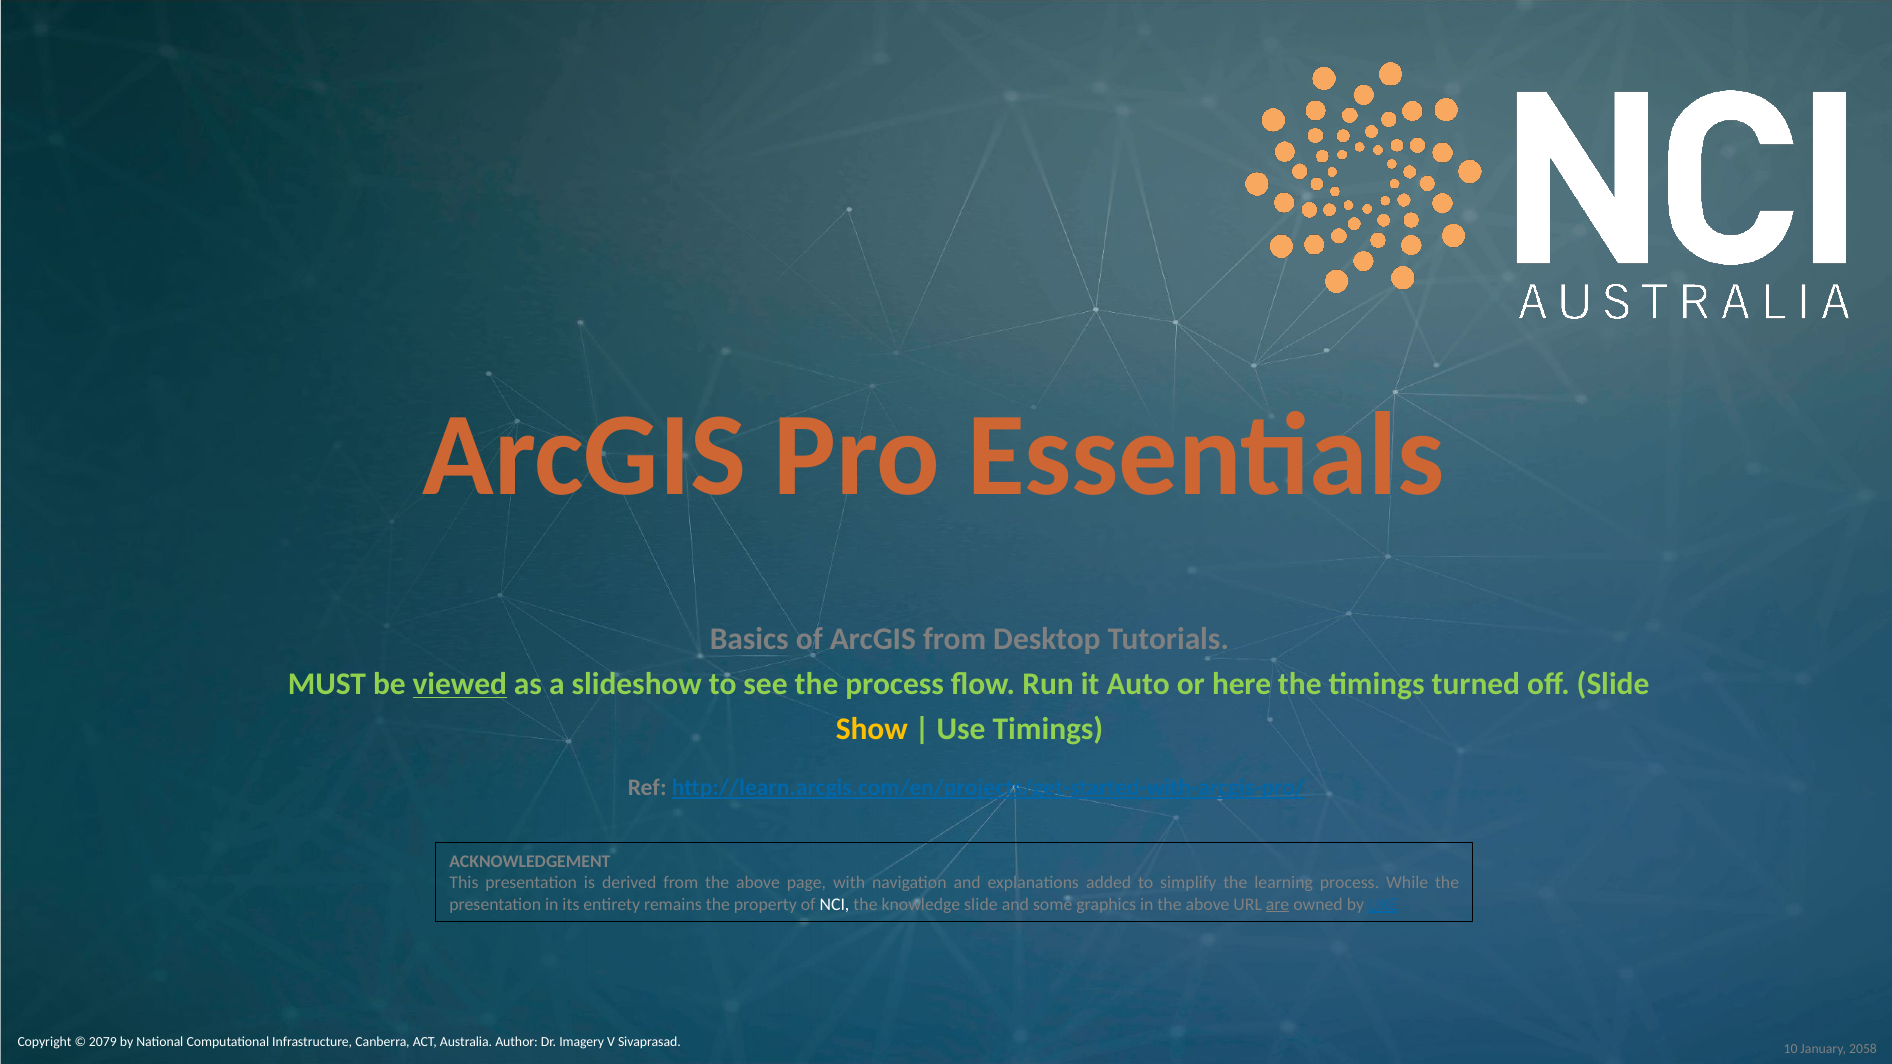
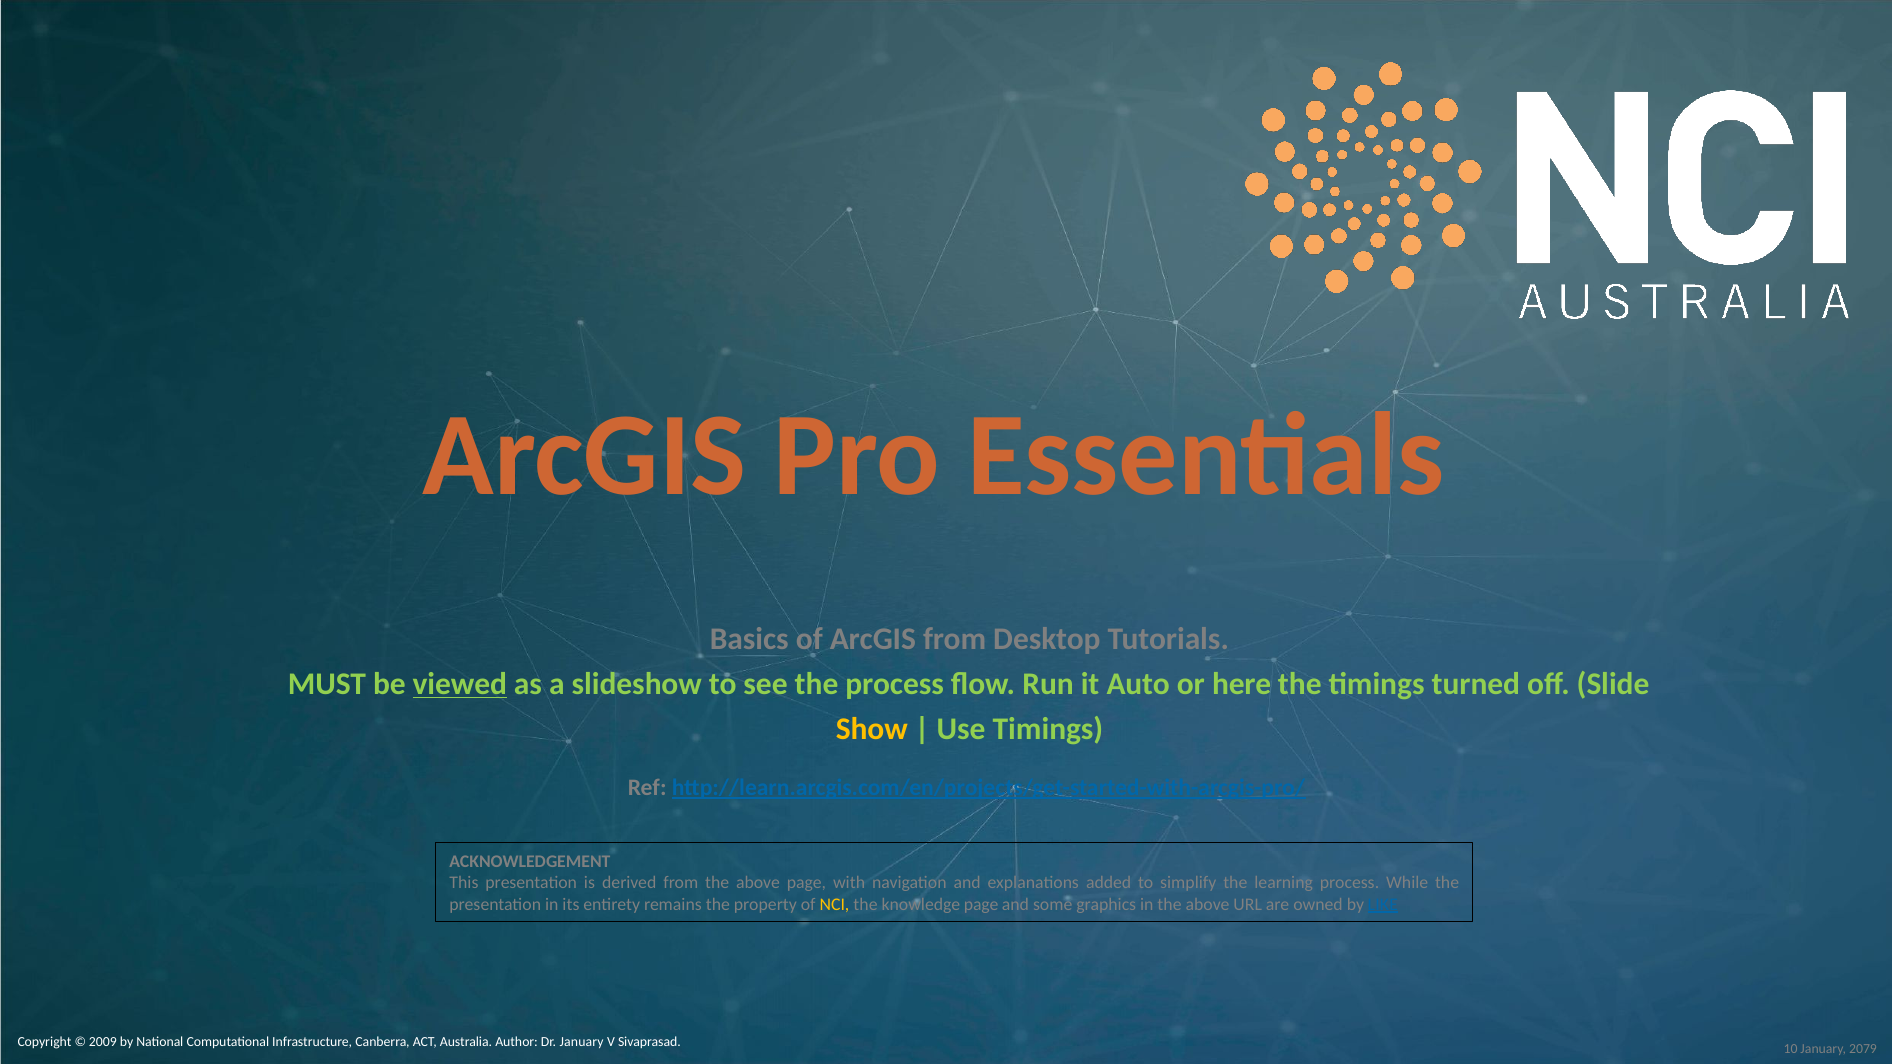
NCI colour: white -> yellow (835, 904)
knowledge slide: slide -> page (981, 904)
are underline: present -> none (1278, 904)
2079: 2079 -> 2009 (103, 1042)
Imagery: Imagery -> January (582, 1042)
2058: 2058 -> 2079 (1863, 1049)
